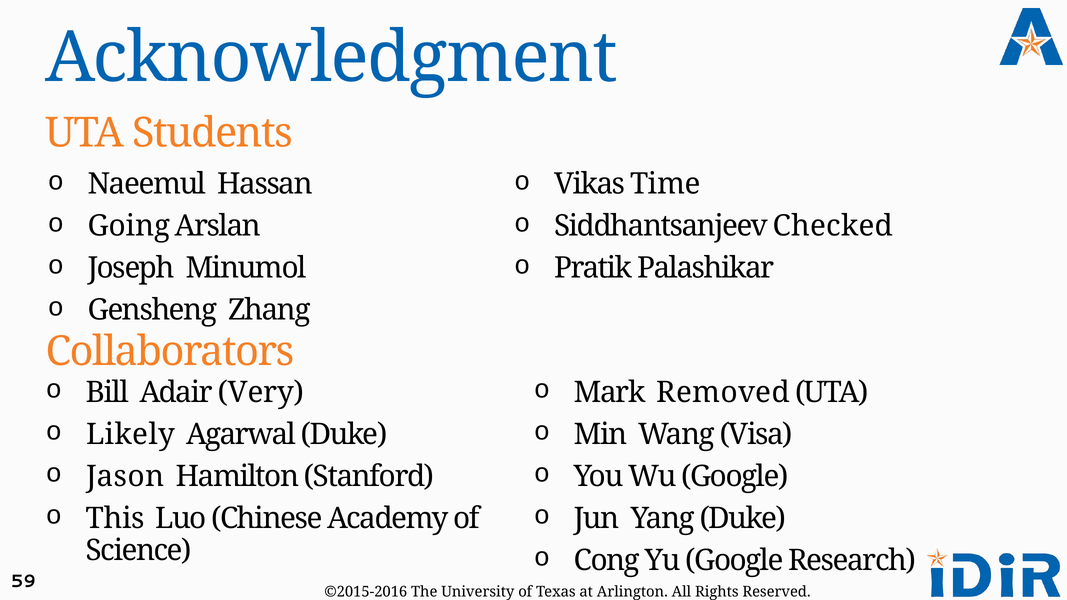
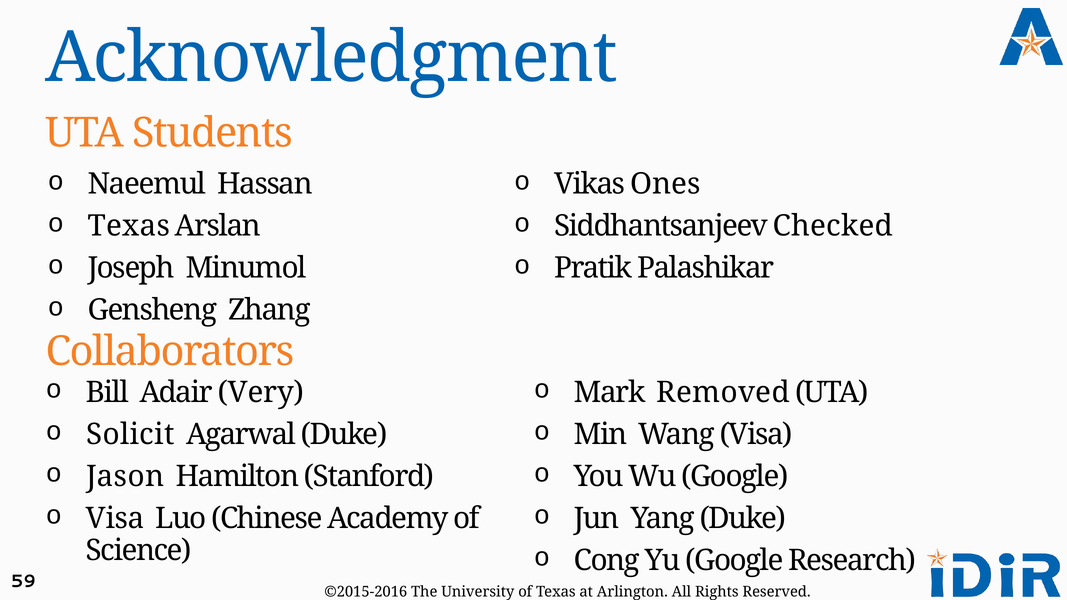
Time: Time -> Ones (665, 184)
Going: Going -> Texas (129, 226)
Likely: Likely -> Solicit (130, 435)
This: This -> Visa (115, 519)
